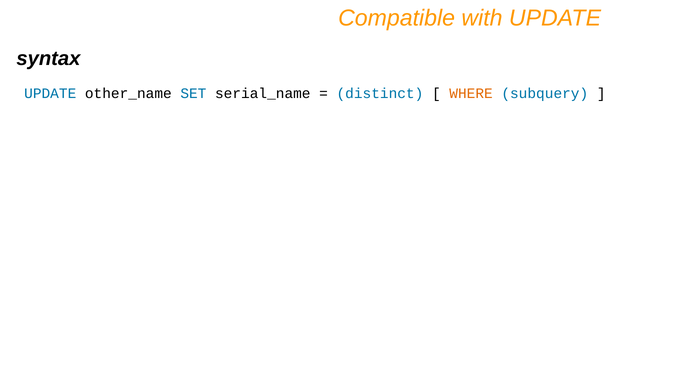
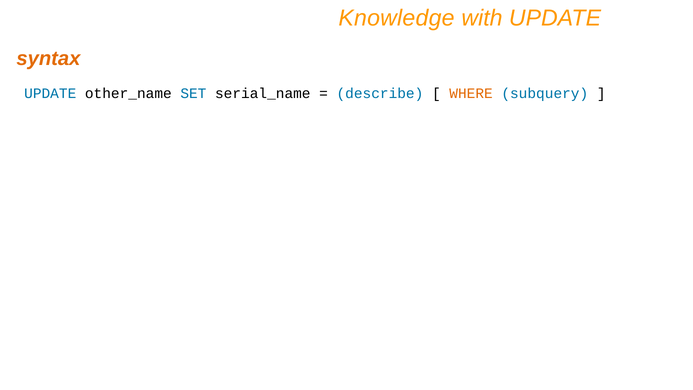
Compatible: Compatible -> Knowledge (396, 18)
syntax colour: black -> orange (48, 58)
distinct: distinct -> describe (380, 93)
